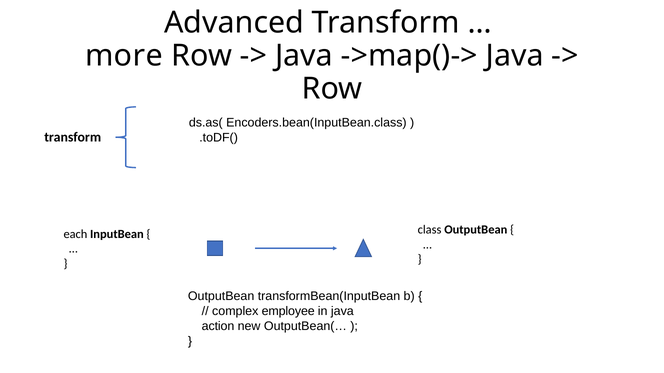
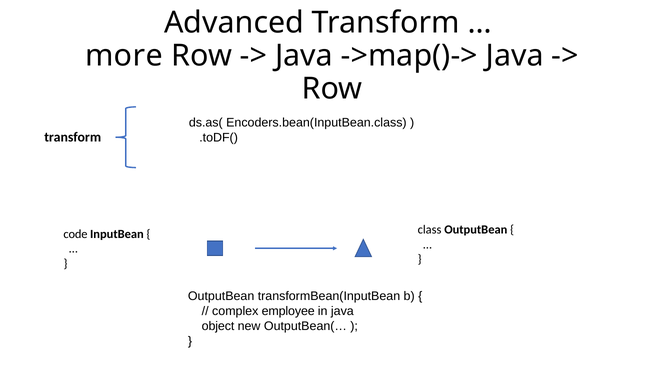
each: each -> code (75, 234)
action: action -> object (218, 327)
